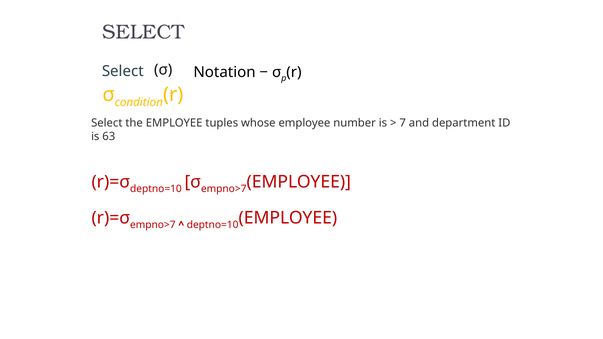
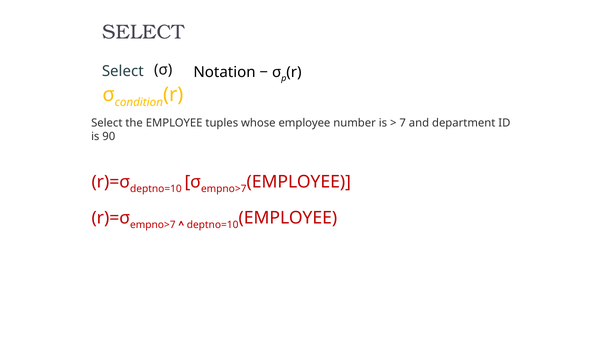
63: 63 -> 90 (109, 136)
